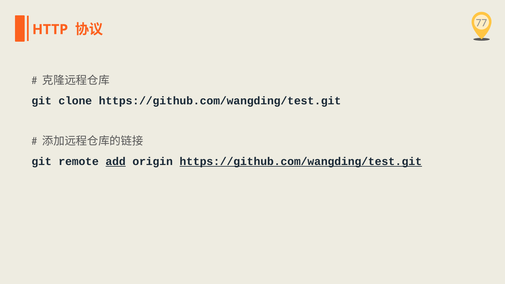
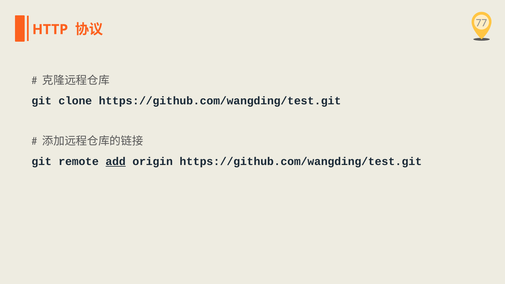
https://github.com/wangding/test.git underline: present -> none (301, 161)
